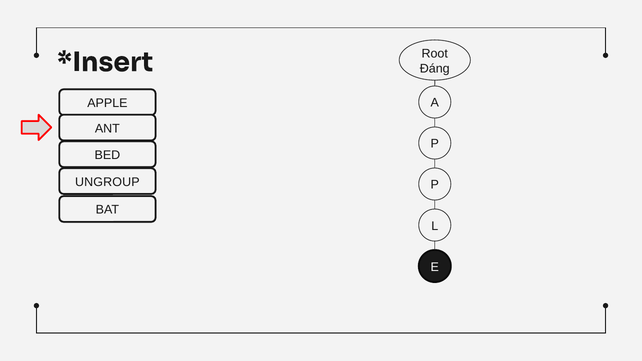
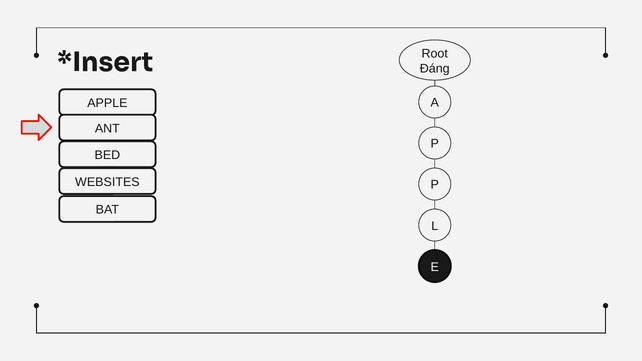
UNGROUP: UNGROUP -> WEBSITES (107, 182)
